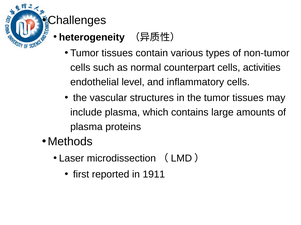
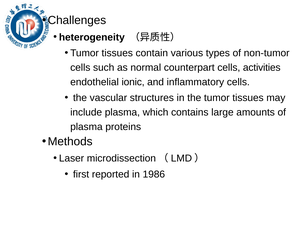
level: level -> ionic (133, 82)
1911: 1911 -> 1986 (154, 175)
